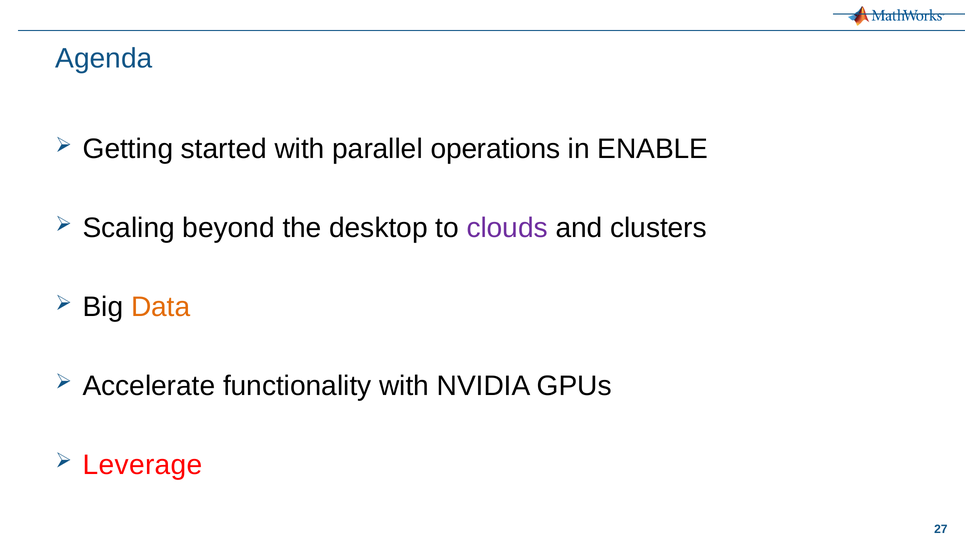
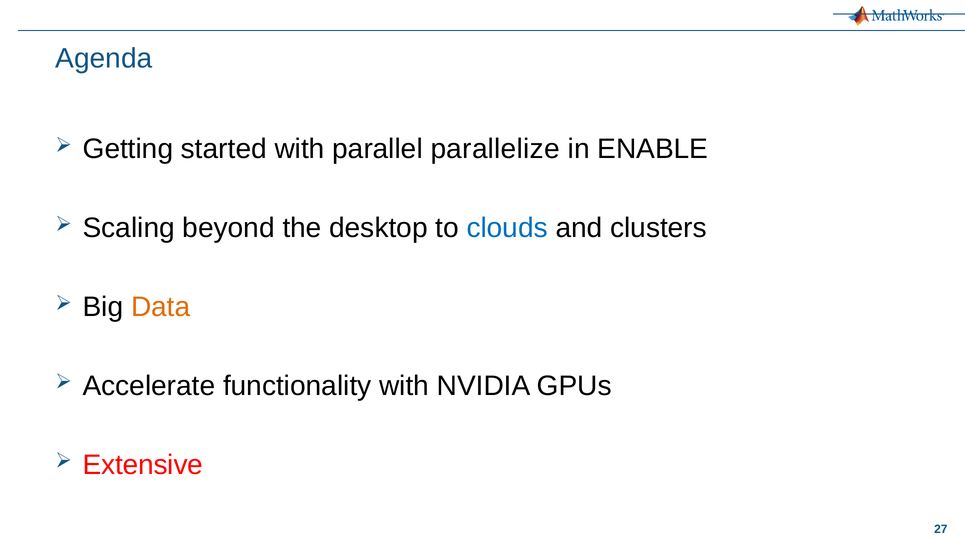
operations: operations -> parallelize (495, 149)
clouds colour: purple -> blue (507, 228)
Leverage: Leverage -> Extensive (143, 465)
